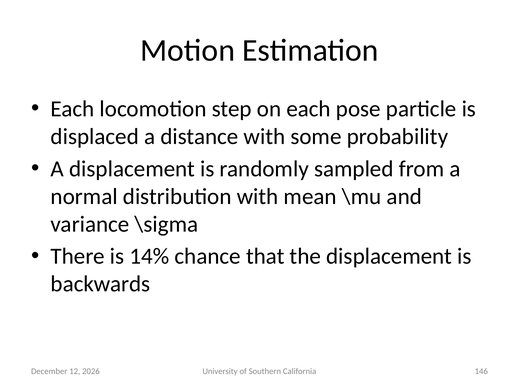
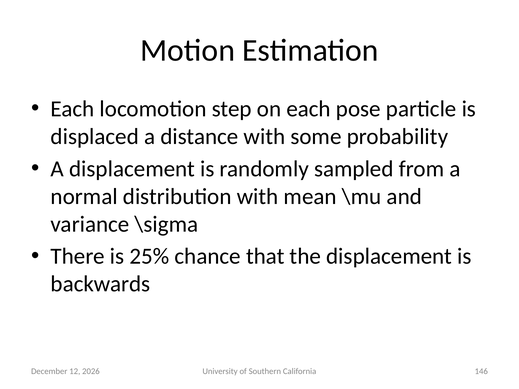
14%: 14% -> 25% (149, 257)
